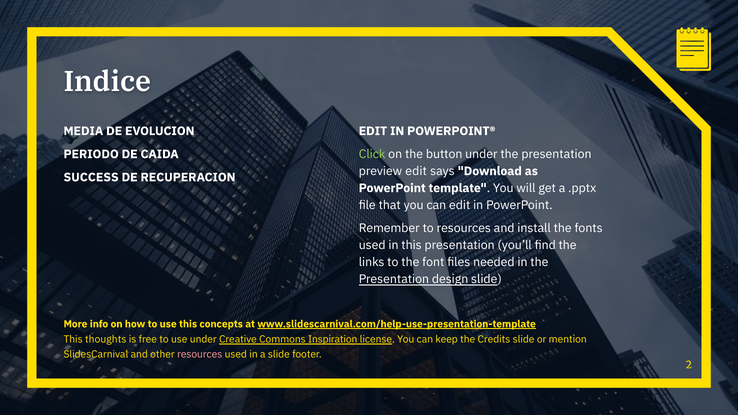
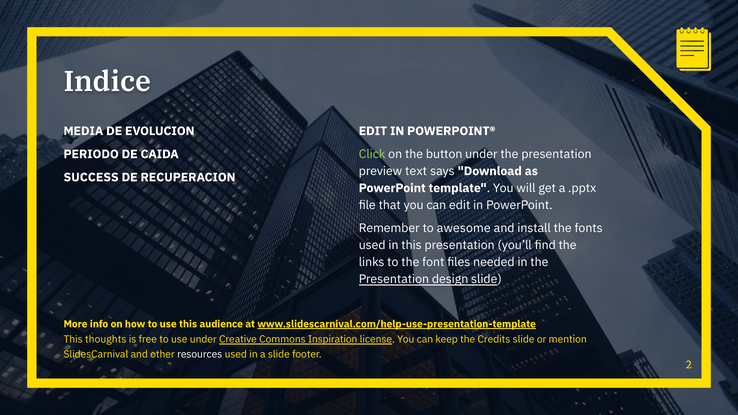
preview edit: edit -> text (416, 171)
to resources: resources -> awesome (464, 228)
concepts: concepts -> audience (221, 324)
resources colour: pink -> white (200, 354)
